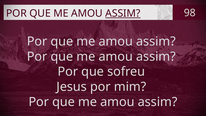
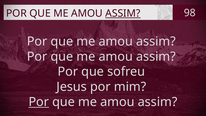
Por underline: none -> present (39, 102)
